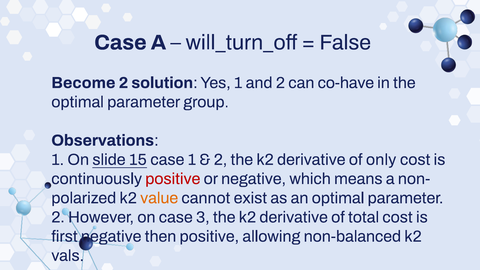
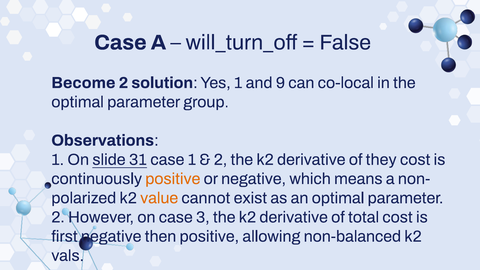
and 2: 2 -> 9 (280, 83)
co-have: co-have -> co-local (346, 83)
15: 15 -> 31 (138, 160)
only: only -> they (381, 160)
positive colour: red -> orange (173, 179)
